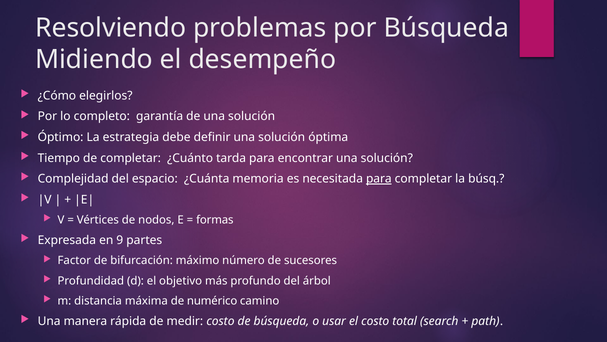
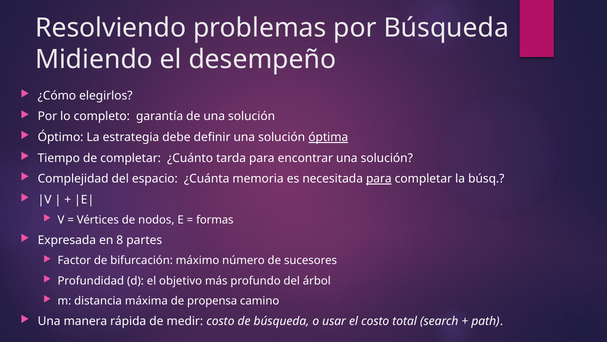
óptima underline: none -> present (328, 137)
9: 9 -> 8 (120, 240)
numérico: numérico -> propensa (212, 300)
